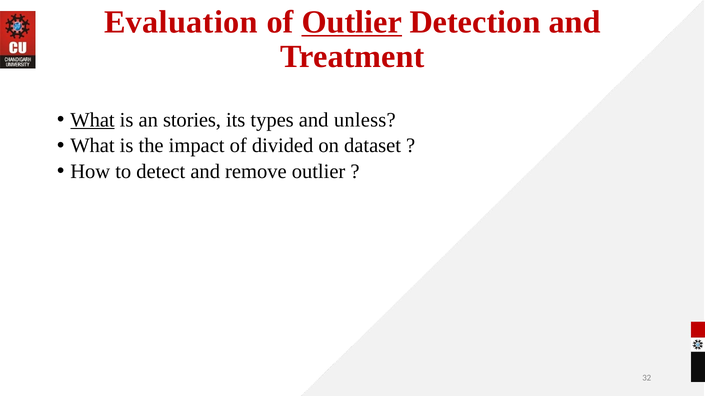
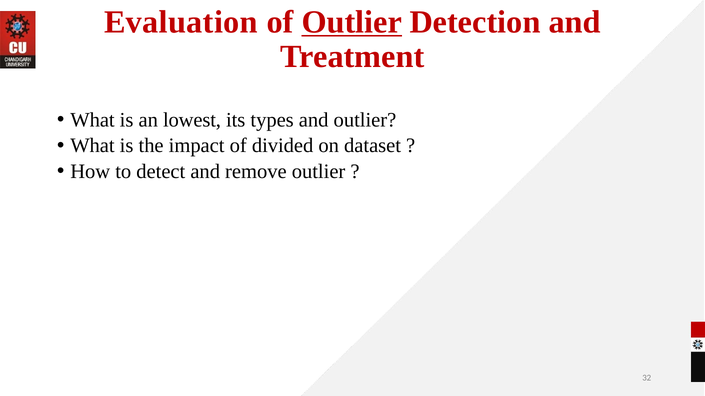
What underline: present -> none (92, 120)
stories: stories -> lowest (192, 120)
and unless: unless -> outlier (365, 120)
